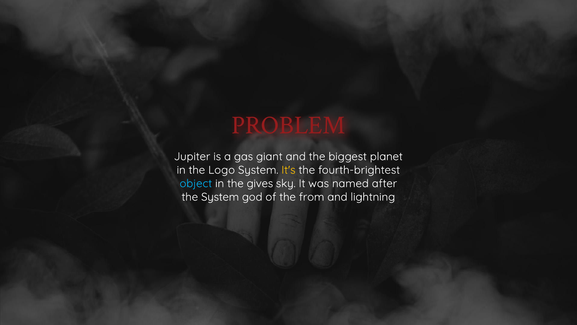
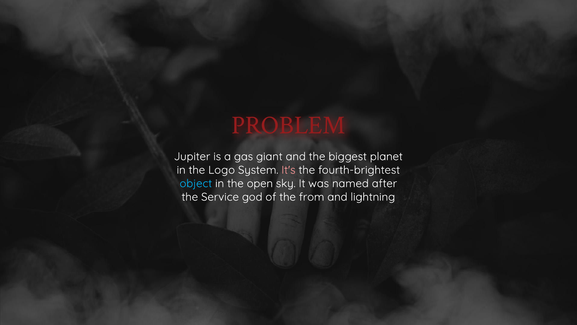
It's colour: yellow -> pink (288, 170)
gives: gives -> open (260, 183)
the System: System -> Service (220, 197)
